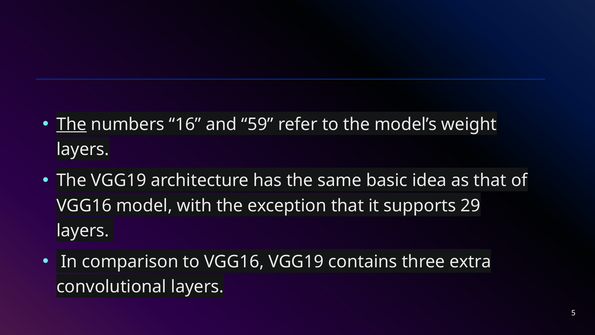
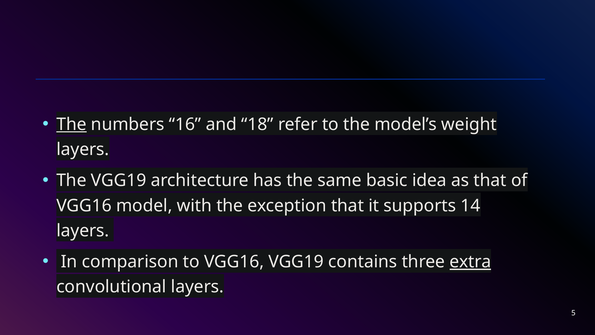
59: 59 -> 18 (257, 124)
29: 29 -> 14 (471, 205)
extra underline: none -> present (470, 262)
